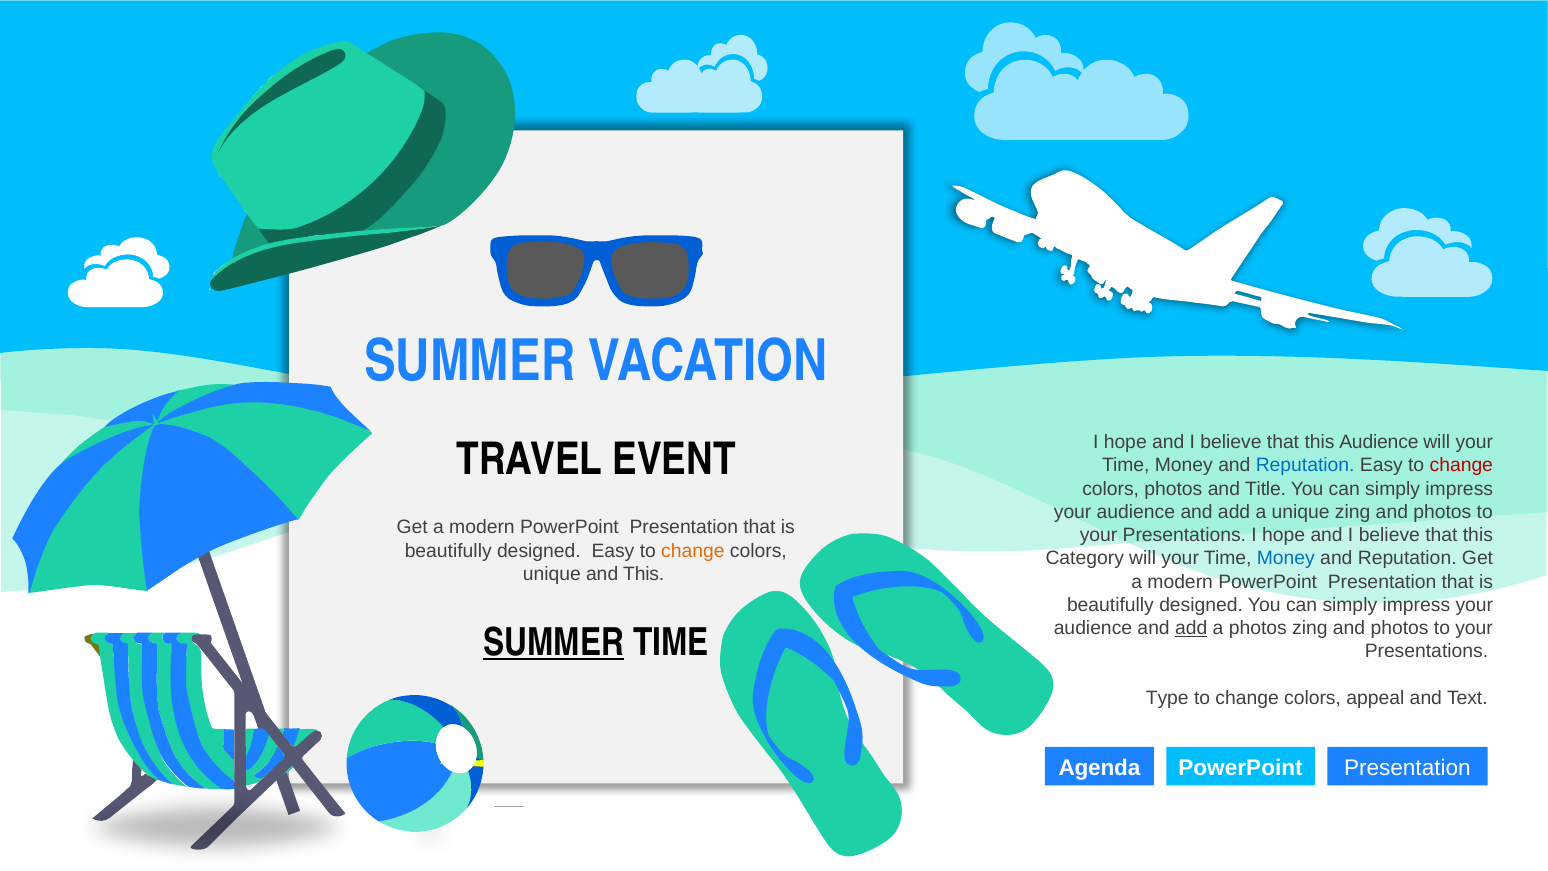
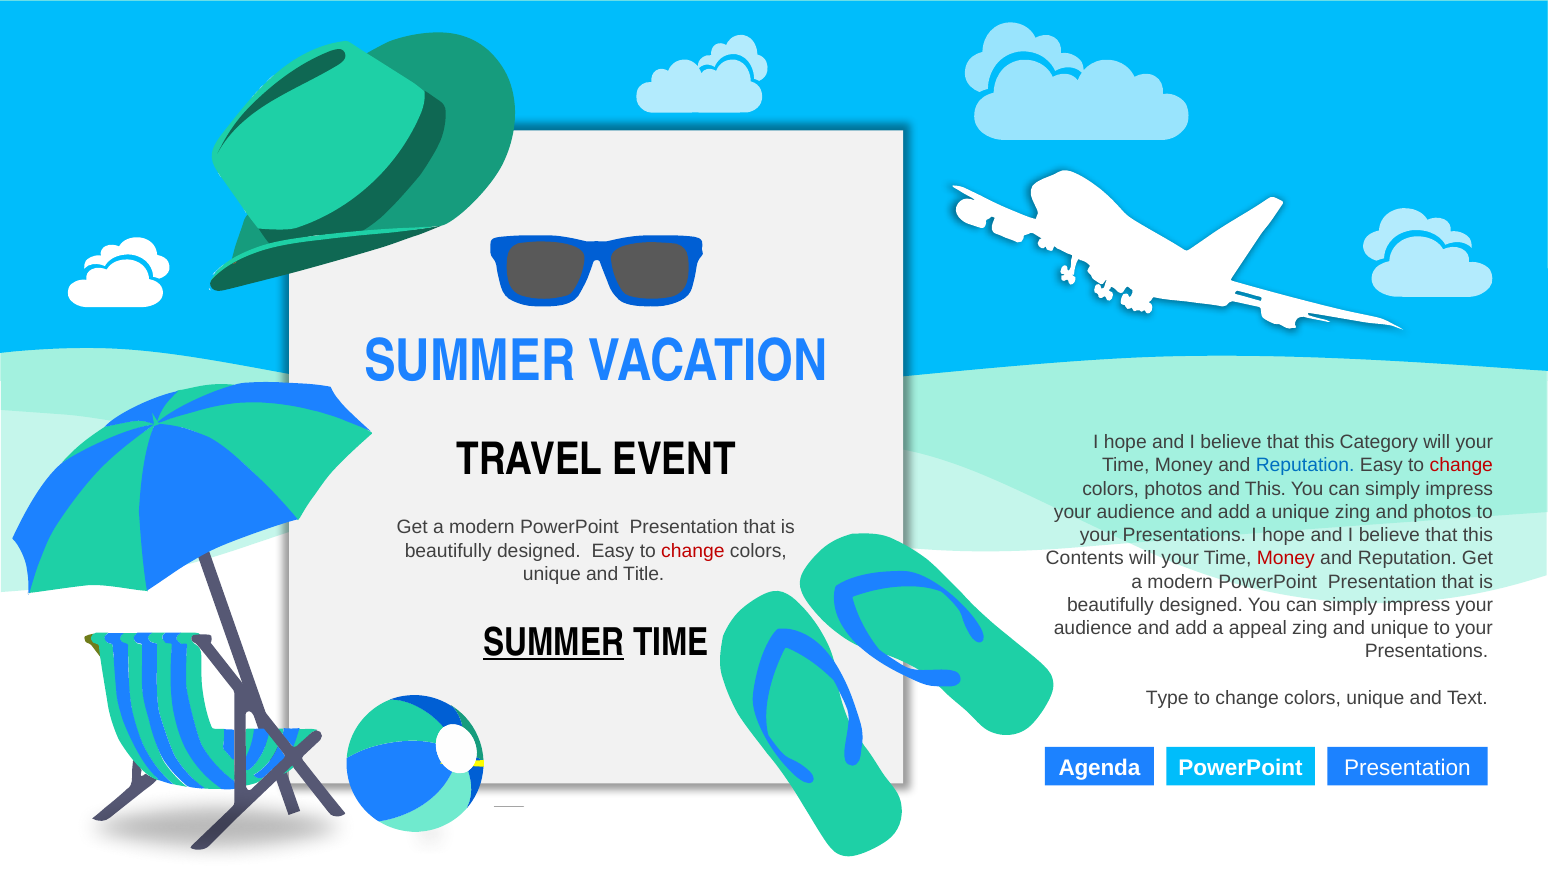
this Audience: Audience -> Category (1379, 442)
and Title: Title -> This (1266, 489)
change colour: orange -> red (693, 550)
Category: Category -> Contents (1085, 558)
Money colour: blue -> red (1286, 558)
and This: This -> Title (644, 574)
add underline: present -> none (1191, 628)
a photos: photos -> appeal (1258, 628)
photos: photos -> unique (1400, 628)
appeal: appeal -> unique (1375, 698)
